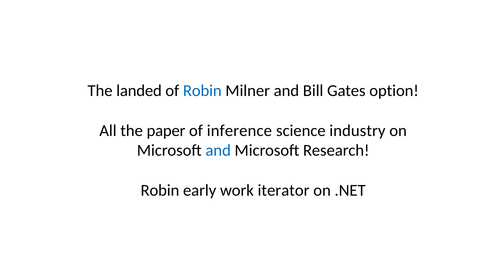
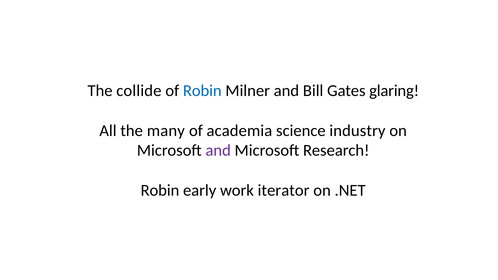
landed: landed -> collide (139, 91)
option: option -> glaring (394, 91)
paper: paper -> many (166, 131)
inference: inference -> academia (239, 131)
and colour: blue -> purple (218, 151)
